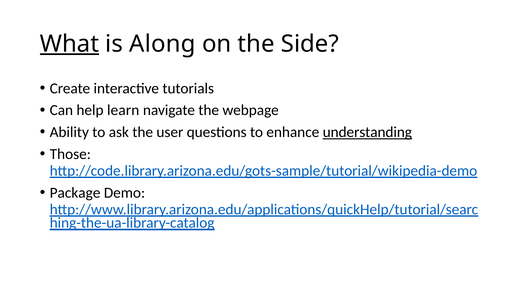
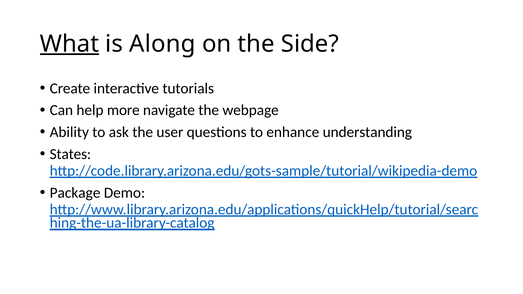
learn: learn -> more (123, 110)
understanding underline: present -> none (367, 132)
Those: Those -> States (70, 154)
